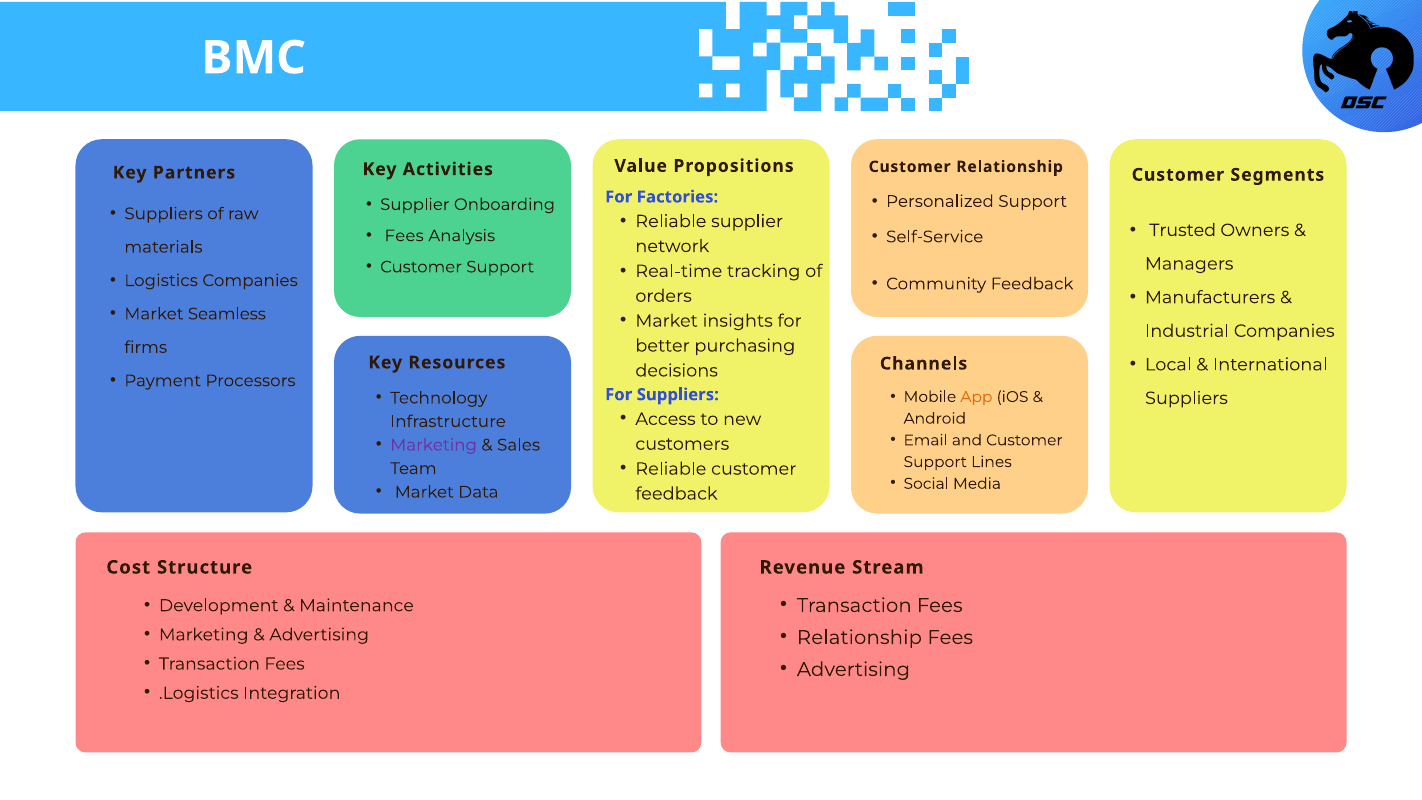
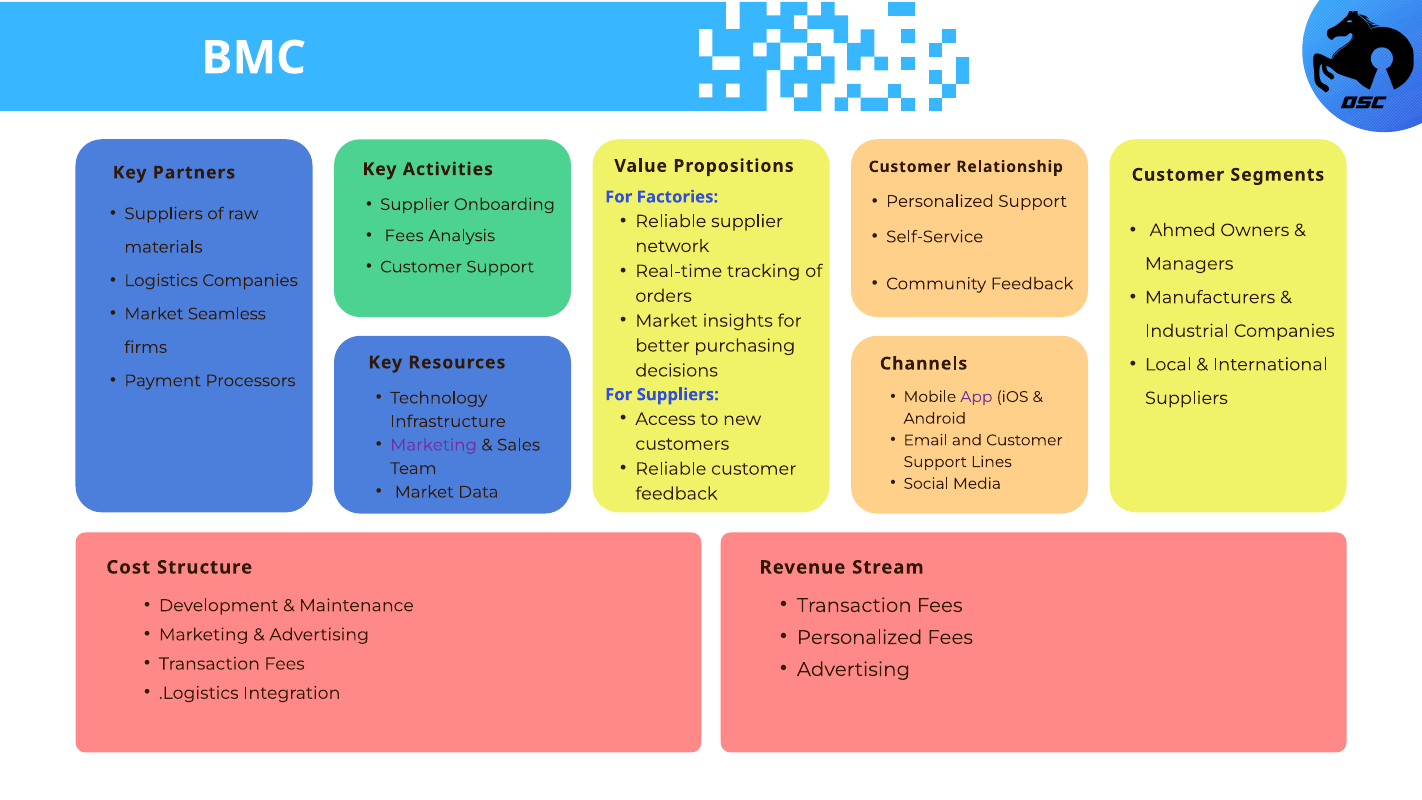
Trusted: Trusted -> Ahmed (1183, 230)
App colour: orange -> purple (976, 397)
Relationship: Relationship -> Personalized (860, 637)
